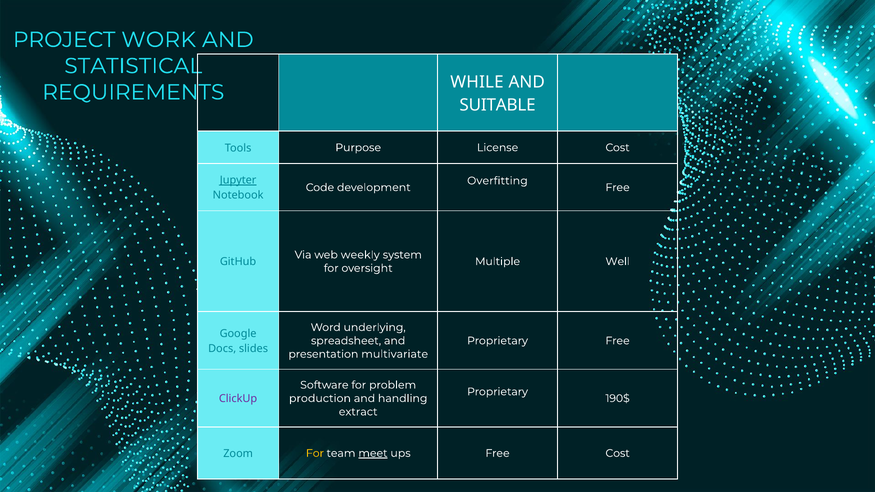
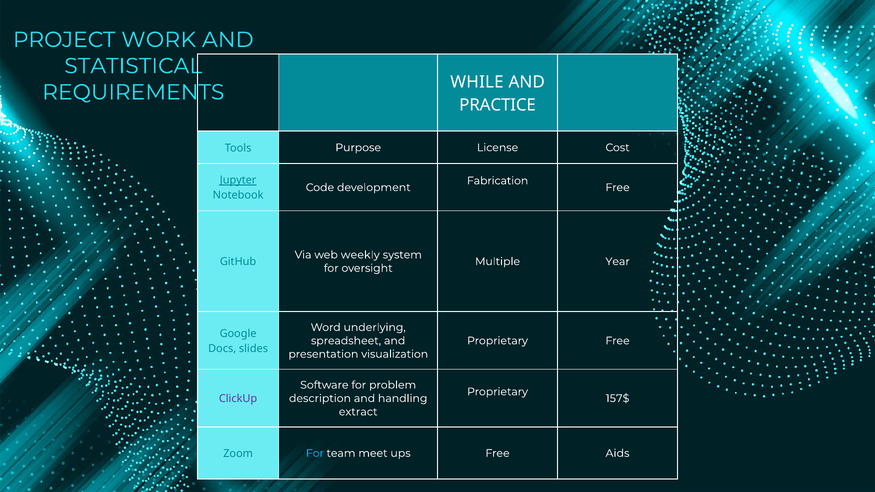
SUITABLE: SUITABLE -> PRACTICE (498, 105)
Overfitting: Overfitting -> Fabrication (498, 181)
Well: Well -> Year (618, 262)
multivariate: multivariate -> visualization (395, 354)
production: production -> description (320, 399)
190$: 190$ -> 157$ (618, 399)
For colour: yellow -> light blue (315, 453)
meet underline: present -> none (373, 453)
Free Cost: Cost -> Aids (618, 453)
